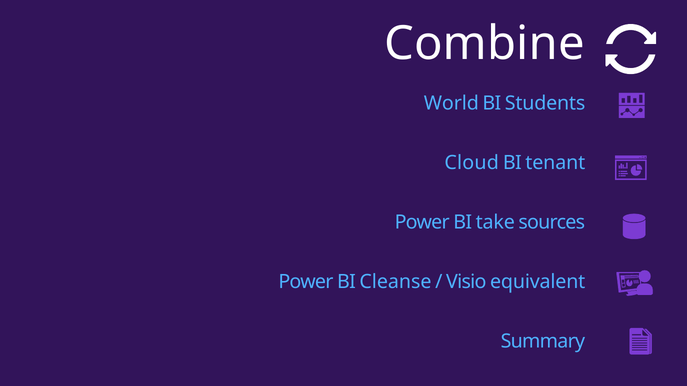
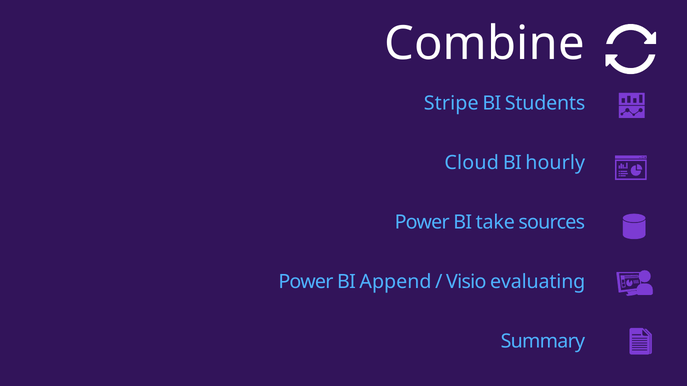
World: World -> Stripe (451, 103)
tenant: tenant -> hourly (555, 163)
Cleanse: Cleanse -> Append (395, 282)
equivalent: equivalent -> evaluating (538, 282)
